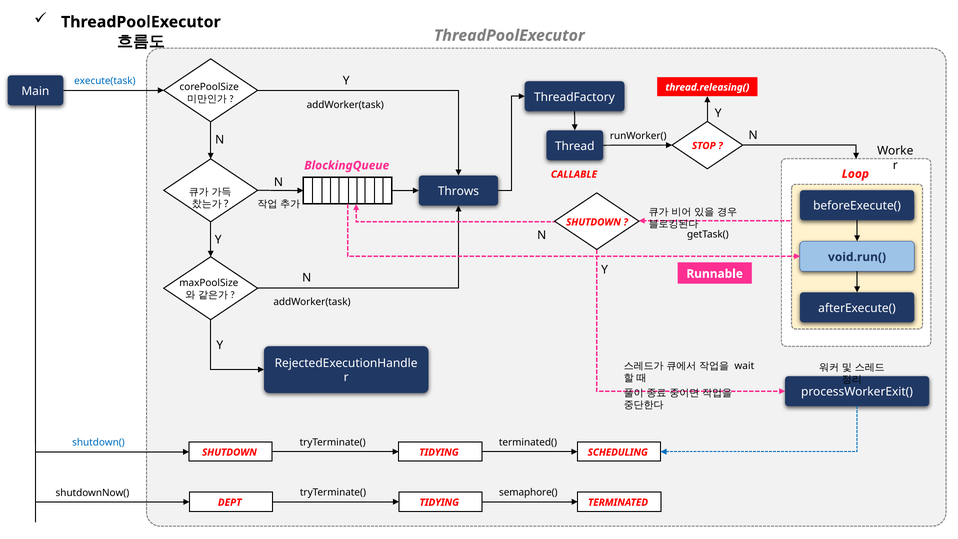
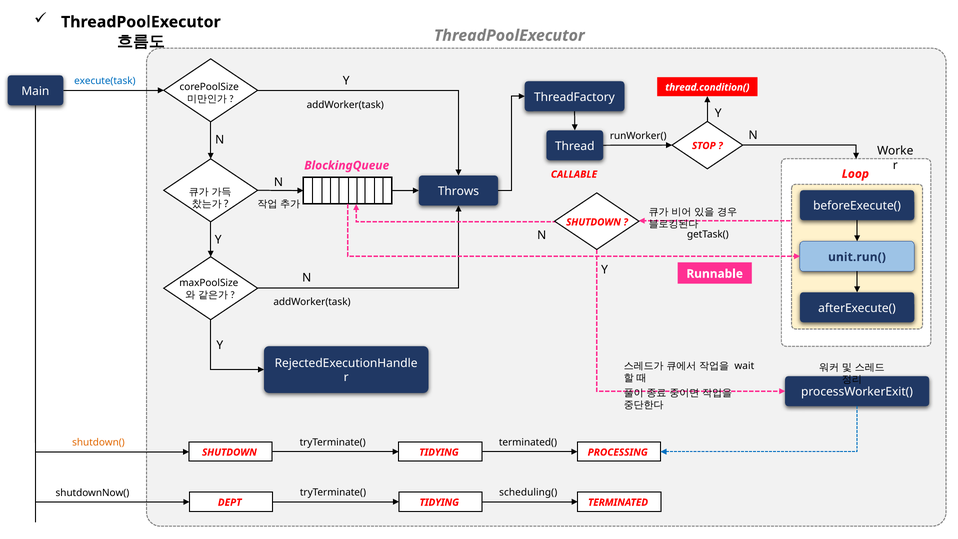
thread.releasing(: thread.releasing( -> thread.condition( (707, 87)
void.run(: void.run( -> unit.run( (857, 257)
shutdown( colour: blue -> orange (98, 443)
SCHEDULING: SCHEDULING -> PROCESSING (618, 452)
semaphore(: semaphore( -> scheduling( (528, 492)
